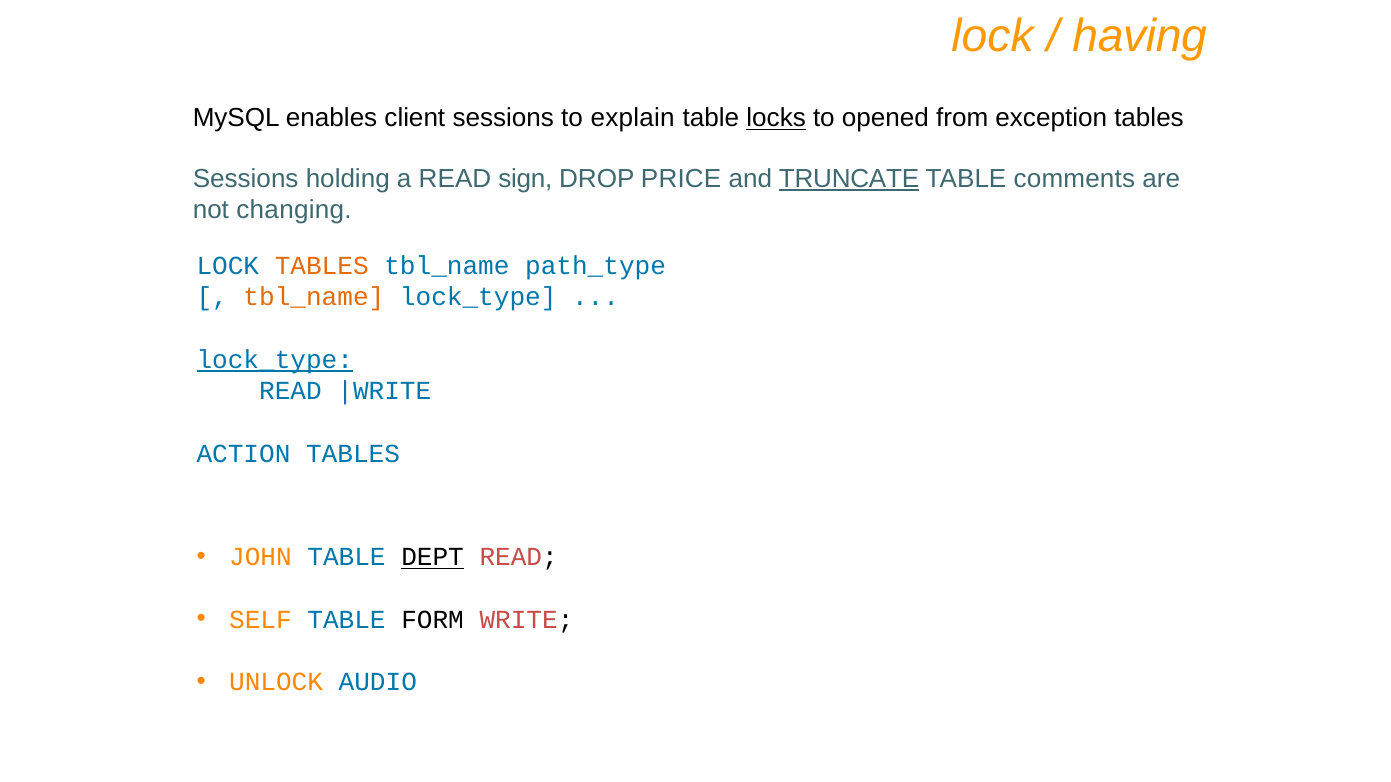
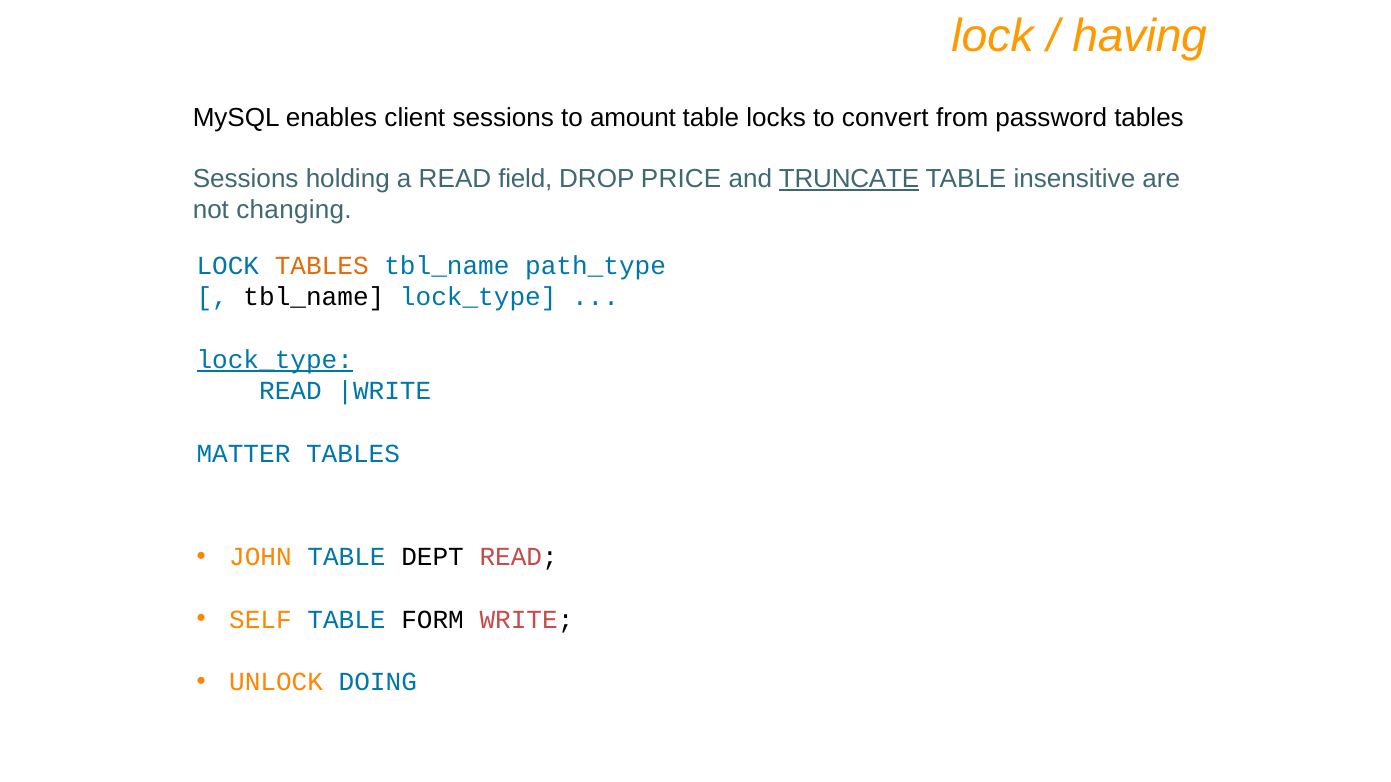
explain: explain -> amount (633, 118)
locks underline: present -> none (776, 118)
opened: opened -> convert (885, 118)
exception: exception -> password (1051, 118)
sign: sign -> field (525, 179)
comments: comments -> insensitive (1074, 179)
tbl_name colour: orange -> black (314, 297)
ACTION: ACTION -> MATTER (243, 454)
DEPT underline: present -> none (433, 557)
AUDIO: AUDIO -> DOING (378, 683)
